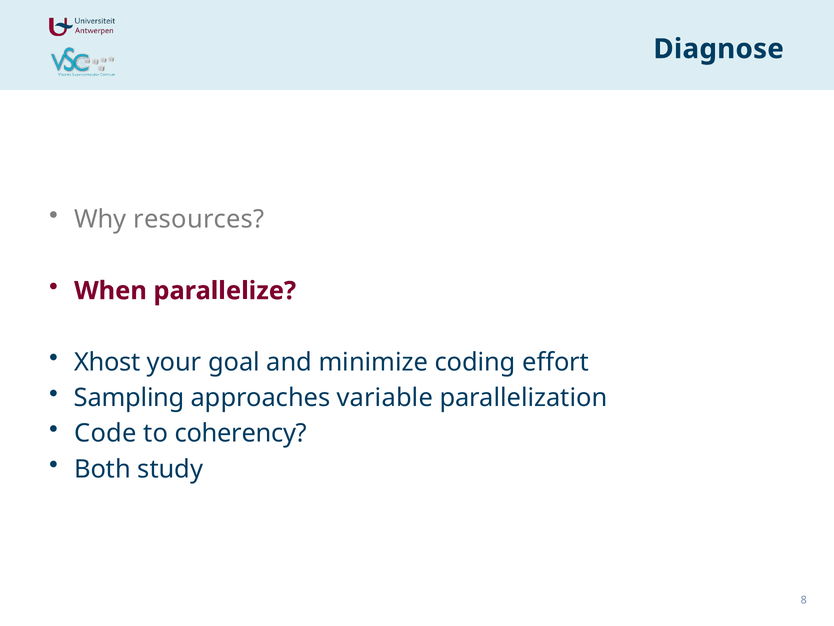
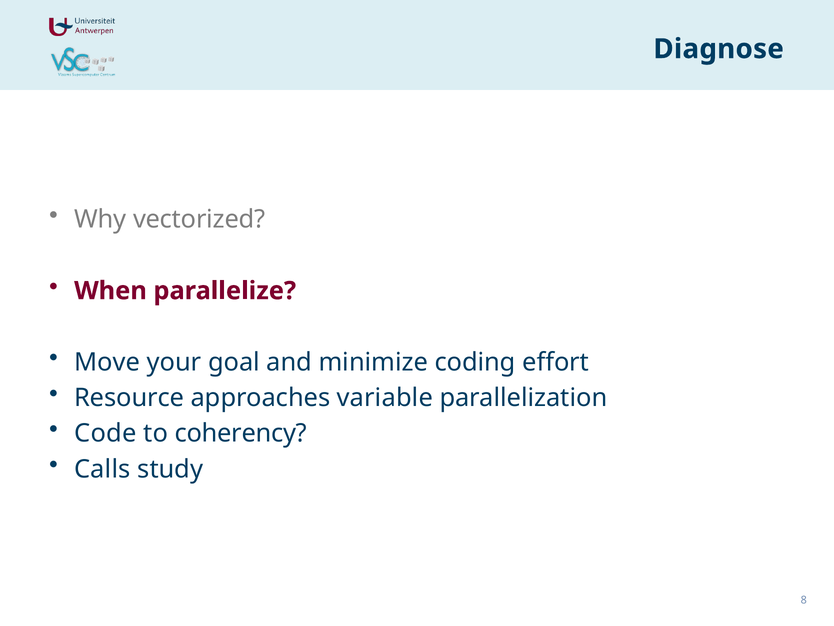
resources: resources -> vectorized (199, 219)
Xhost: Xhost -> Move (107, 362)
Sampling: Sampling -> Resource (129, 398)
Both: Both -> Calls (102, 469)
